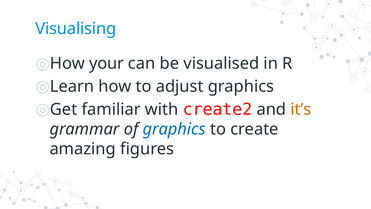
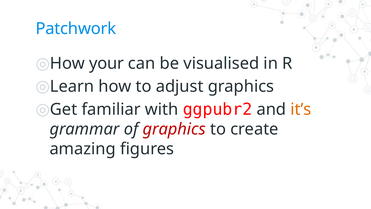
Visualising: Visualising -> Patchwork (76, 29)
create2: create2 -> ggpubr2 (217, 109)
graphics colour: blue -> red (174, 129)
